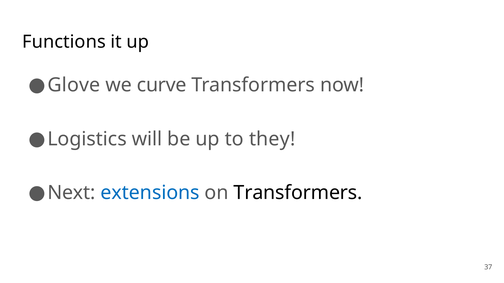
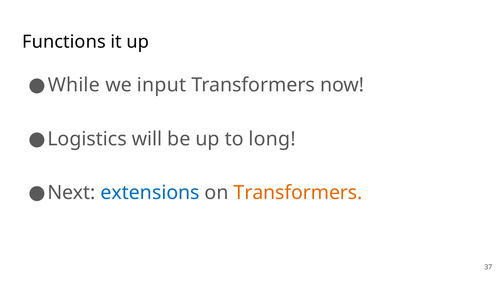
Glove: Glove -> While (74, 85)
curve: curve -> input (162, 85)
they: they -> long (272, 139)
Transformers colour: black -> orange (298, 193)
